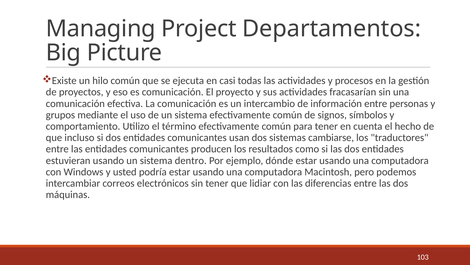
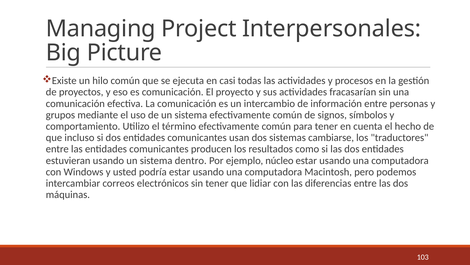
Departamentos: Departamentos -> Interpersonales (332, 29)
dónde: dónde -> núcleo (279, 160)
